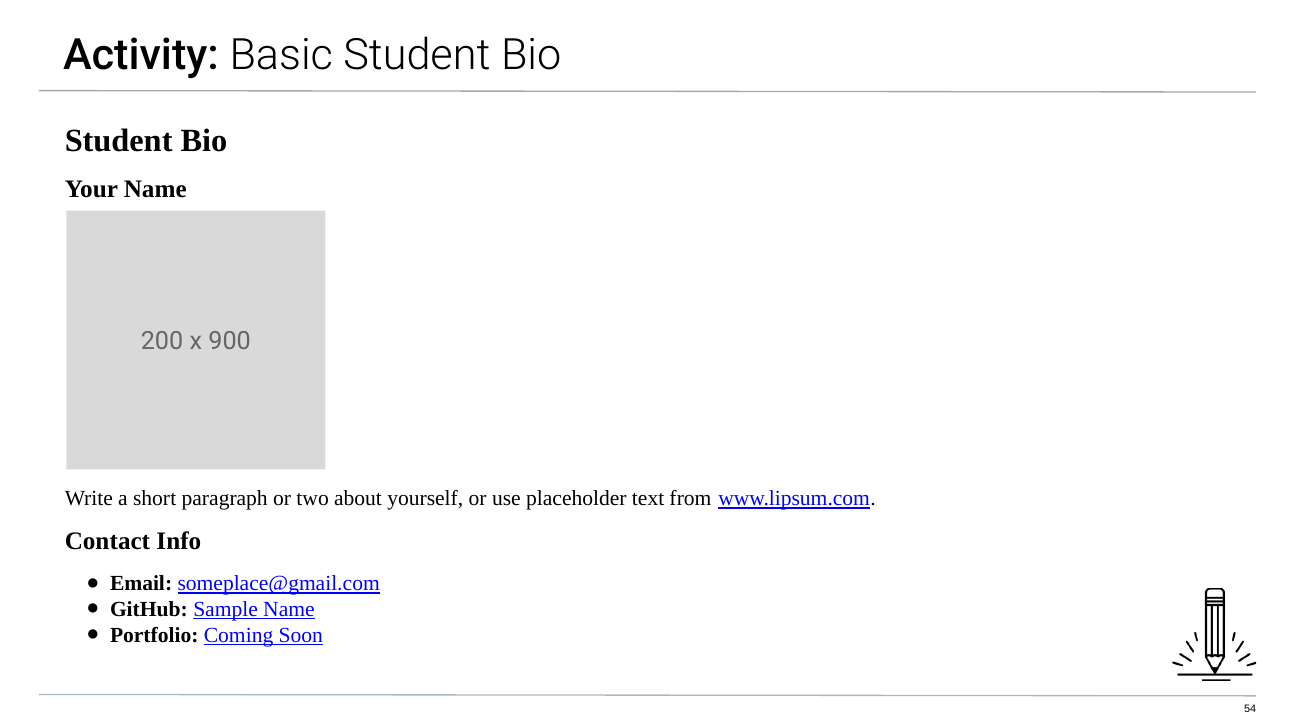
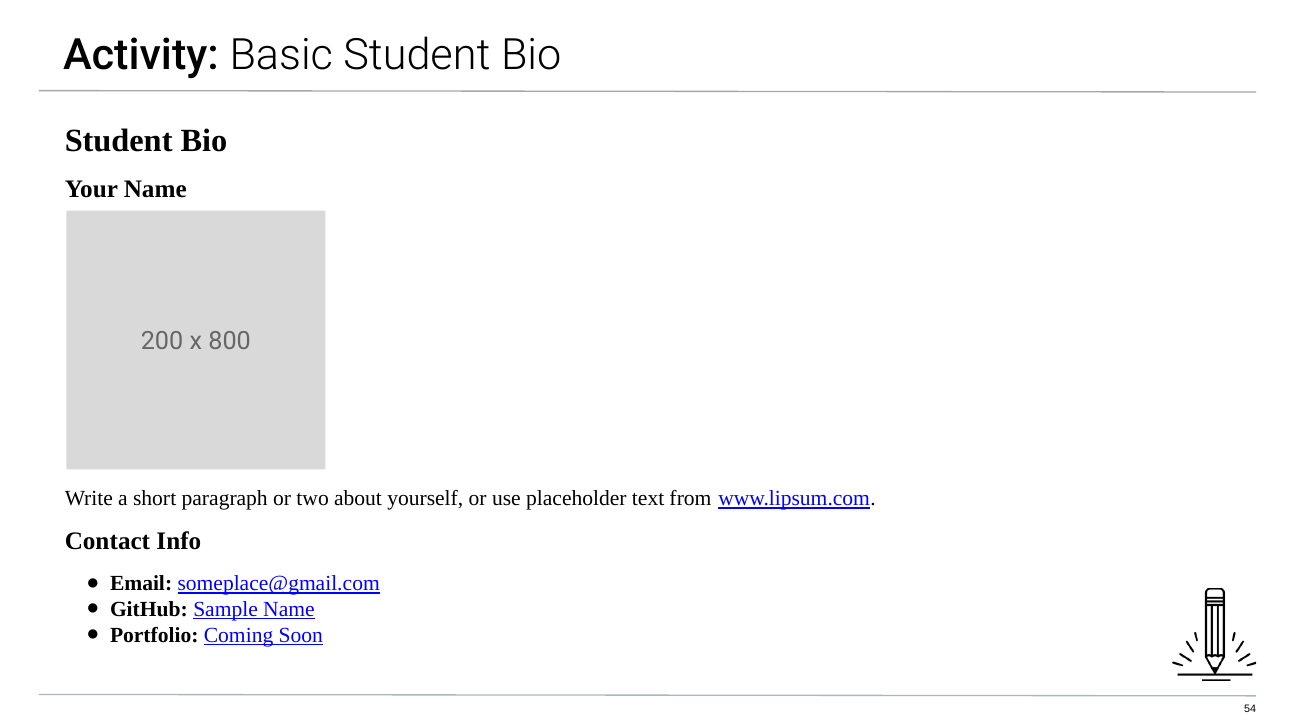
900: 900 -> 800 (230, 342)
